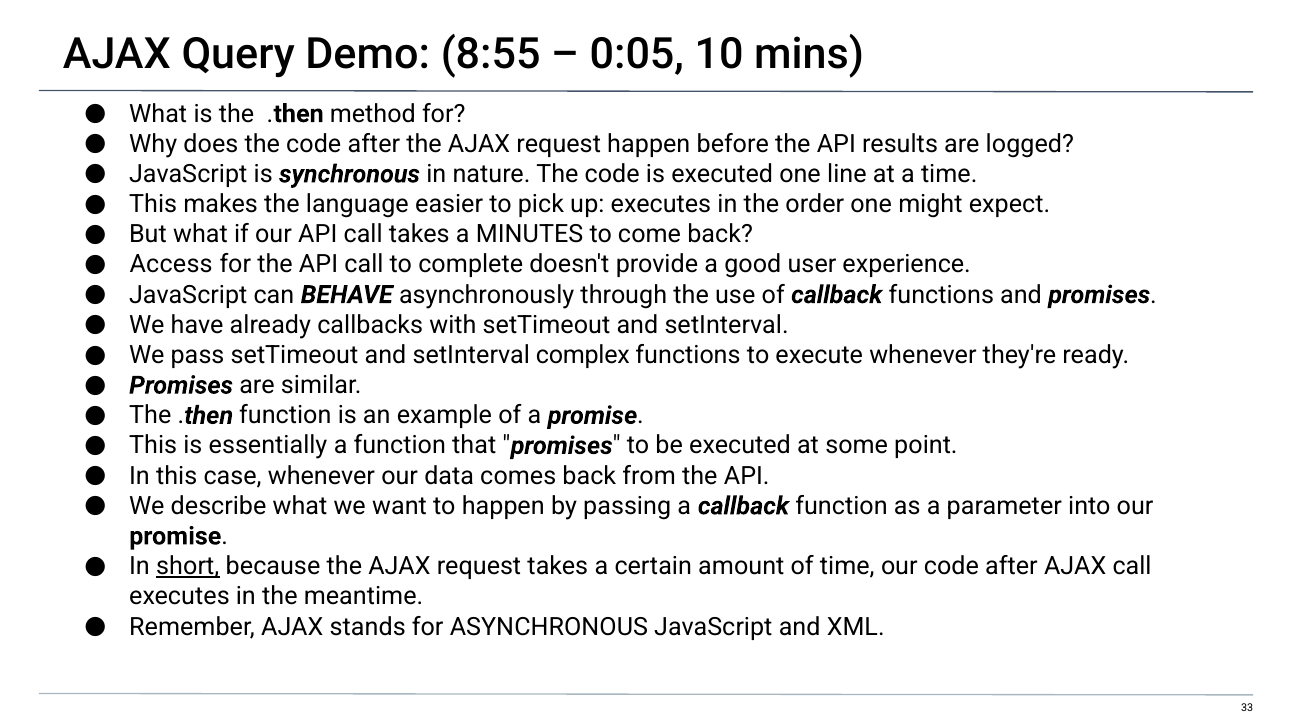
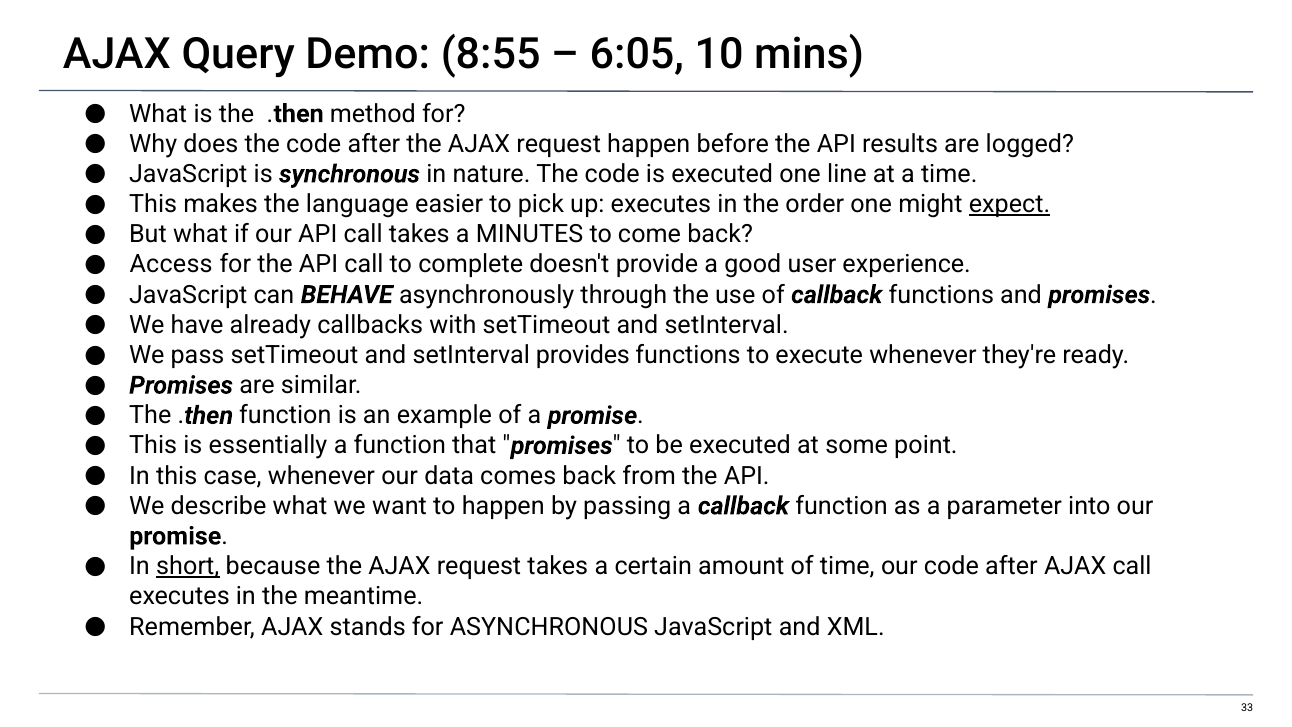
0:05: 0:05 -> 6:05 (637, 55)
expect underline: none -> present (1009, 204)
complex: complex -> provides (583, 355)
